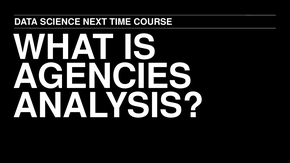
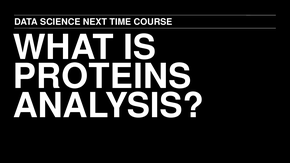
AGENCIES: AGENCIES -> PROTEINS (102, 77)
